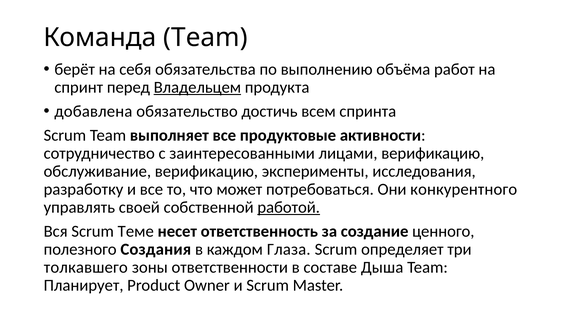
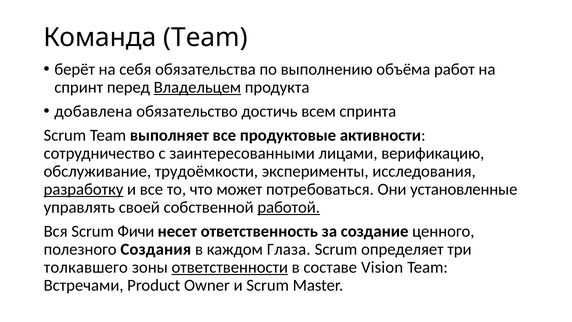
обслуживание верификацию: верификацию -> трудоёмкости (206, 171)
разработку underline: none -> present (83, 189)
конкурентного: конкурентного -> установленные (464, 189)
Теме: Теме -> Фичи (136, 231)
ответственности underline: none -> present (230, 267)
Дыша: Дыша -> Vision (382, 267)
Планирует: Планирует -> Встречами (84, 285)
